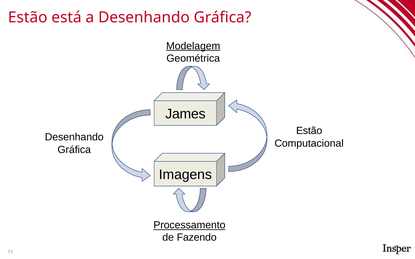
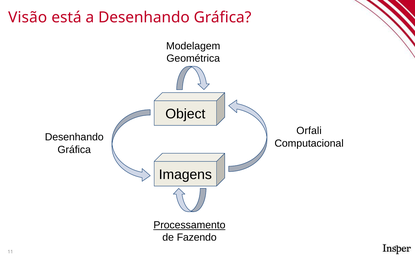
Estão: Estão -> Visão (28, 18)
Modelagem underline: present -> none (193, 46)
James: James -> Object (185, 114)
Estão: Estão -> Orfali (309, 131)
